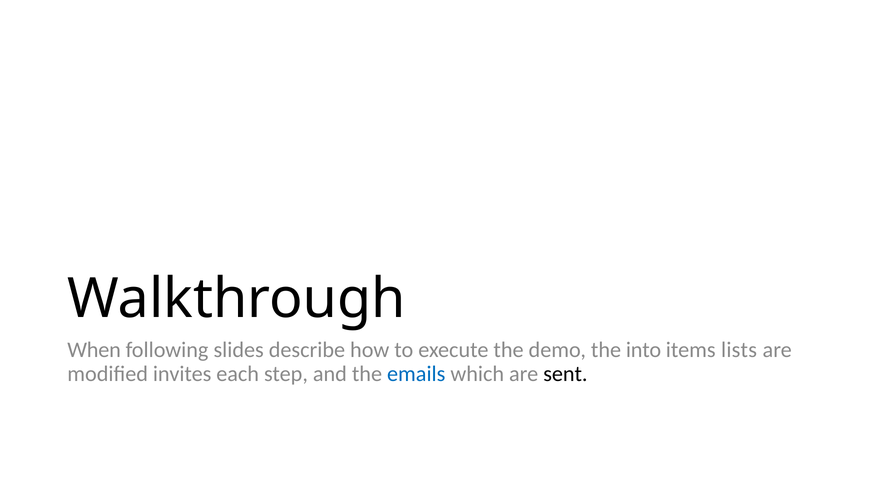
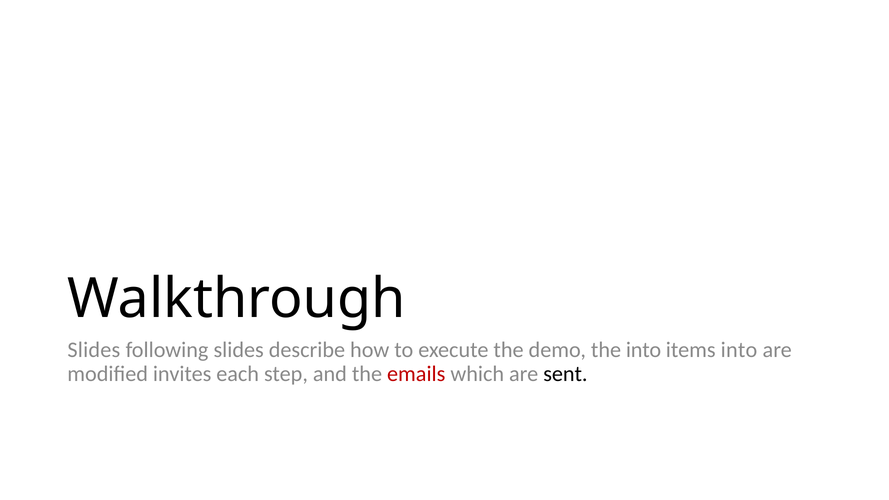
When: When -> Slides (94, 350)
items lists: lists -> into (739, 350)
emails colour: blue -> red (416, 374)
